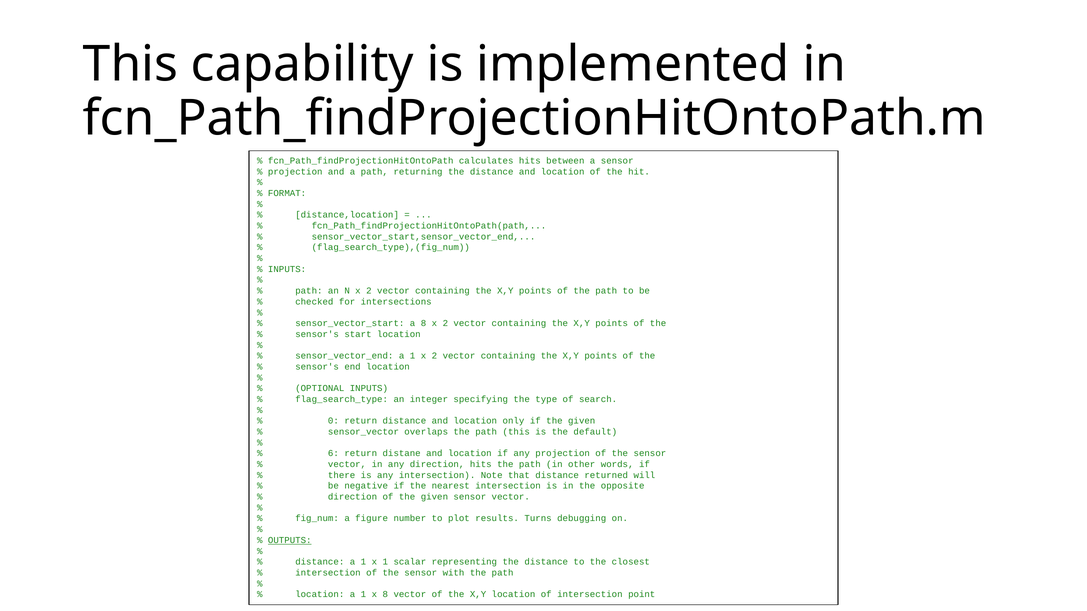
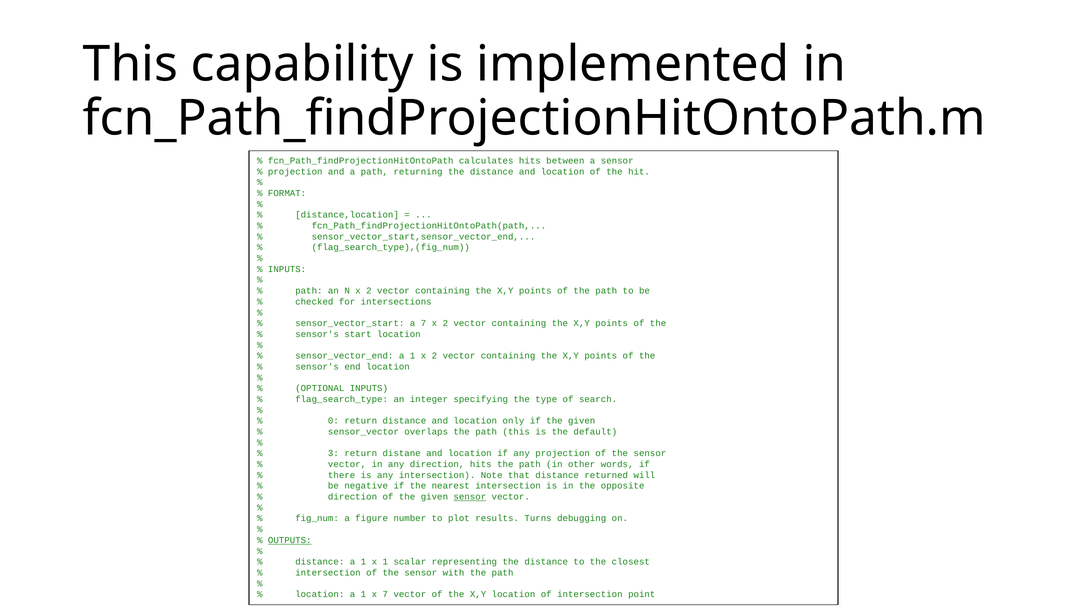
a 8: 8 -> 7 (423, 324)
6: 6 -> 3 (333, 454)
sensor underline: none -> present (470, 497)
x 8: 8 -> 7 (385, 595)
